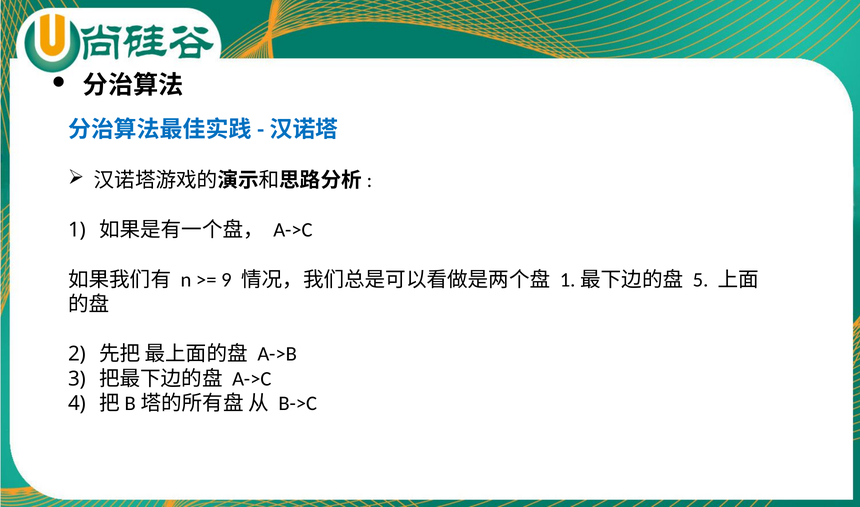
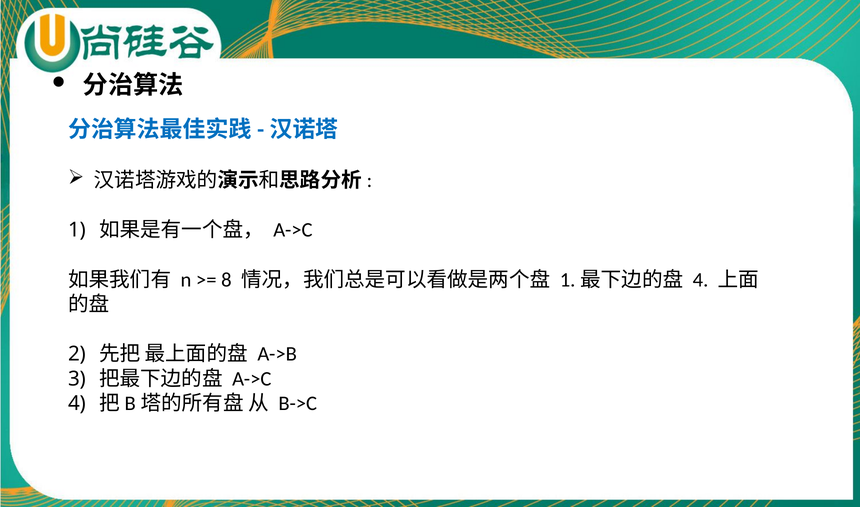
9: 9 -> 8 (226, 279)
5: 5 -> 4 (701, 279)
